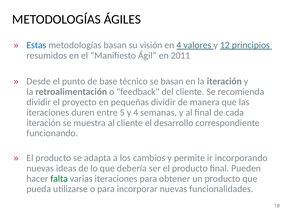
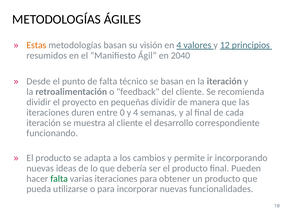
Estas colour: blue -> orange (36, 45)
2011: 2011 -> 2040 (181, 55)
de base: base -> falta (108, 81)
5: 5 -> 0 (122, 112)
